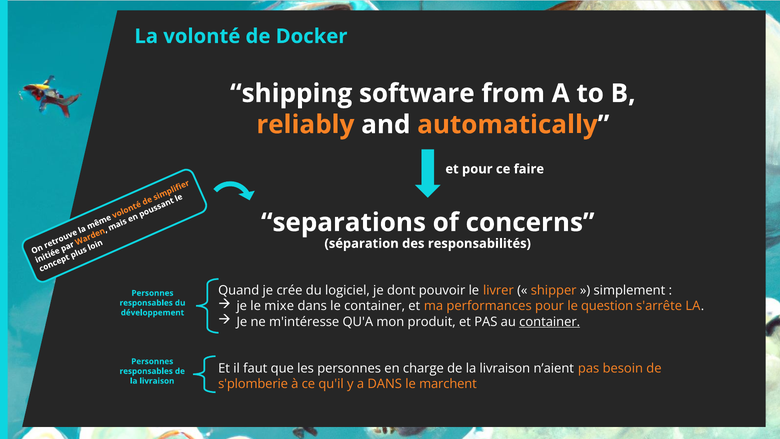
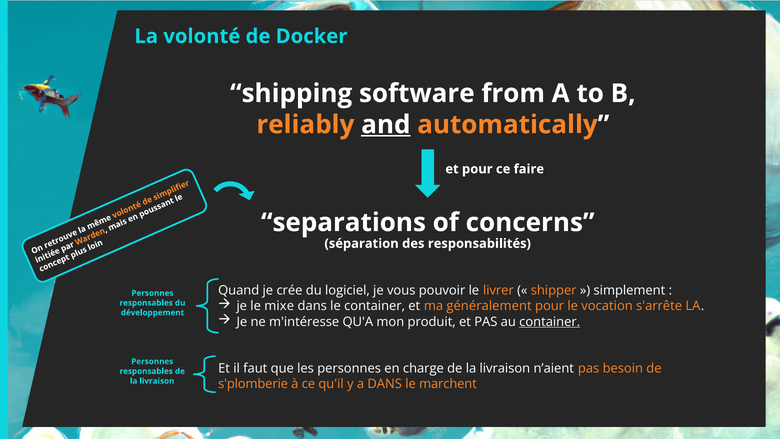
and underline: none -> present (386, 125)
dont: dont -> vous (401, 290)
performances: performances -> généralement (489, 306)
question: question -> vocation (607, 306)
